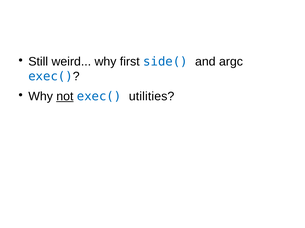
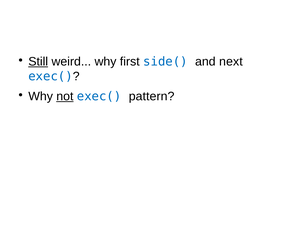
Still underline: none -> present (38, 62)
argc: argc -> next (231, 62)
utilities: utilities -> pattern (152, 97)
